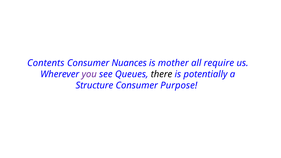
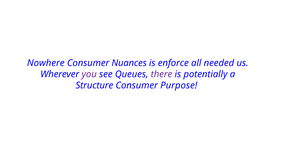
Contents: Contents -> Nowhere (46, 63)
mother: mother -> enforce (173, 63)
require: require -> needed (219, 63)
there colour: black -> purple (161, 74)
